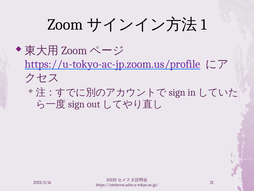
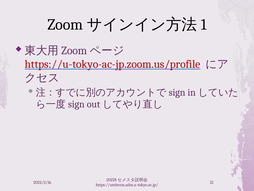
https://u-tokyo-ac-jp.zoom.us/profile colour: purple -> red (113, 64)
